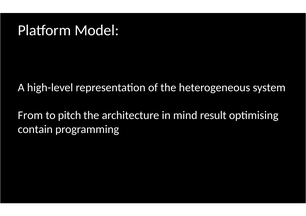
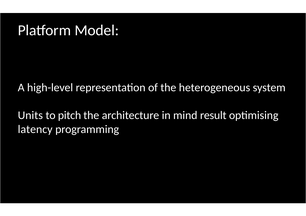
From: From -> Units (30, 116)
contain: contain -> latency (35, 129)
